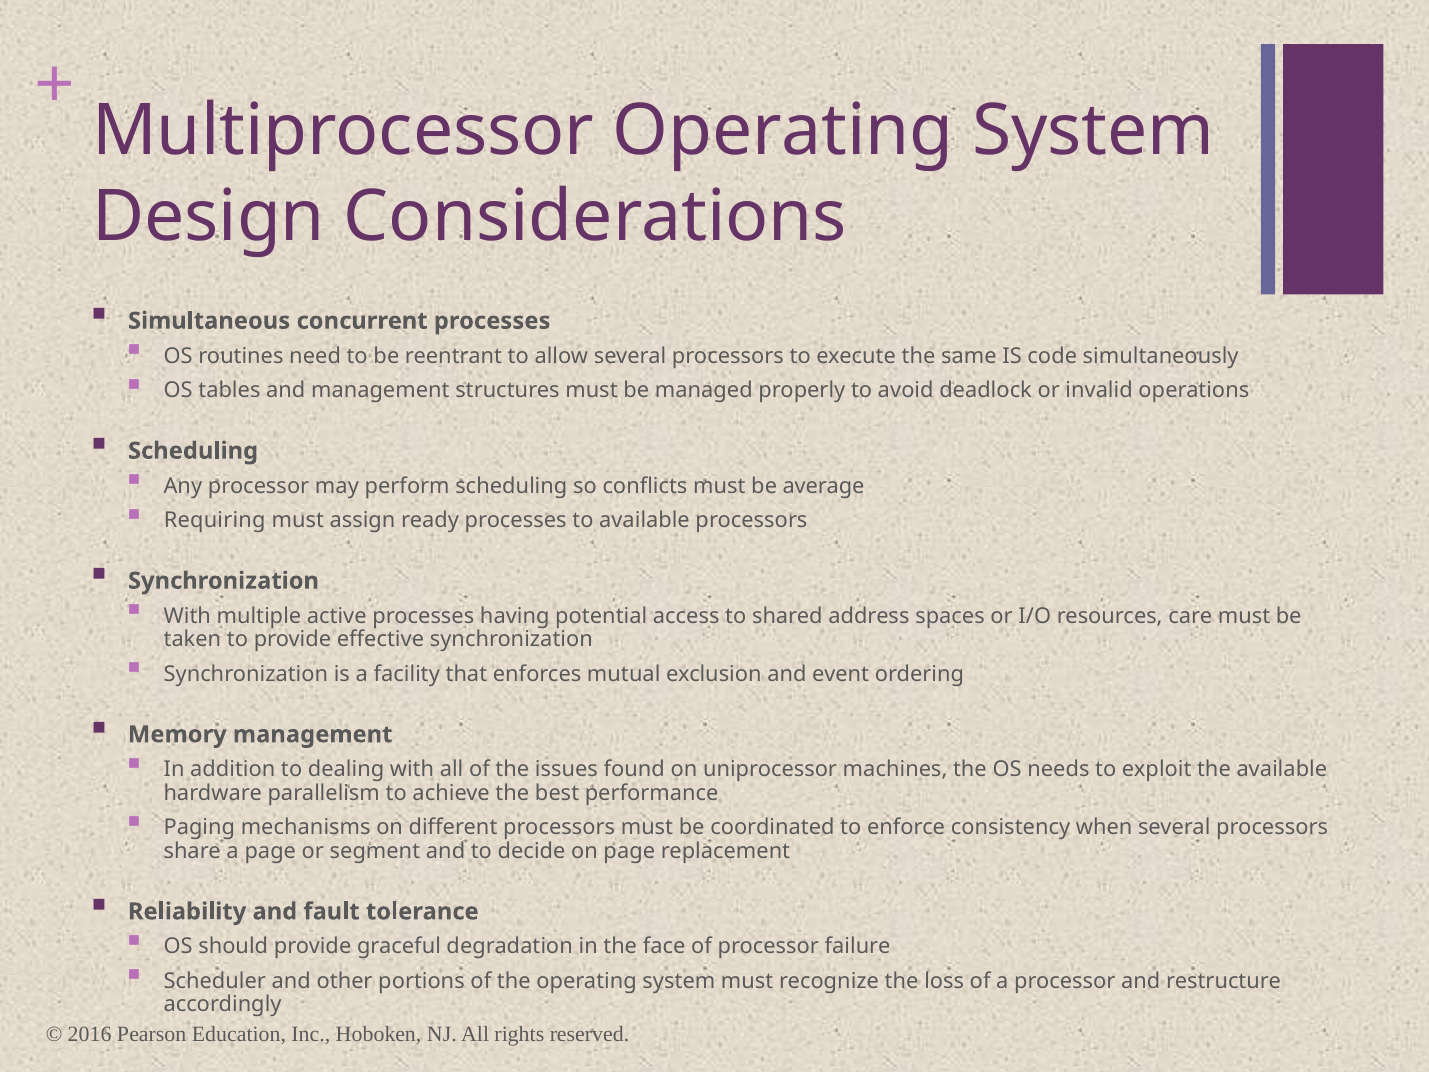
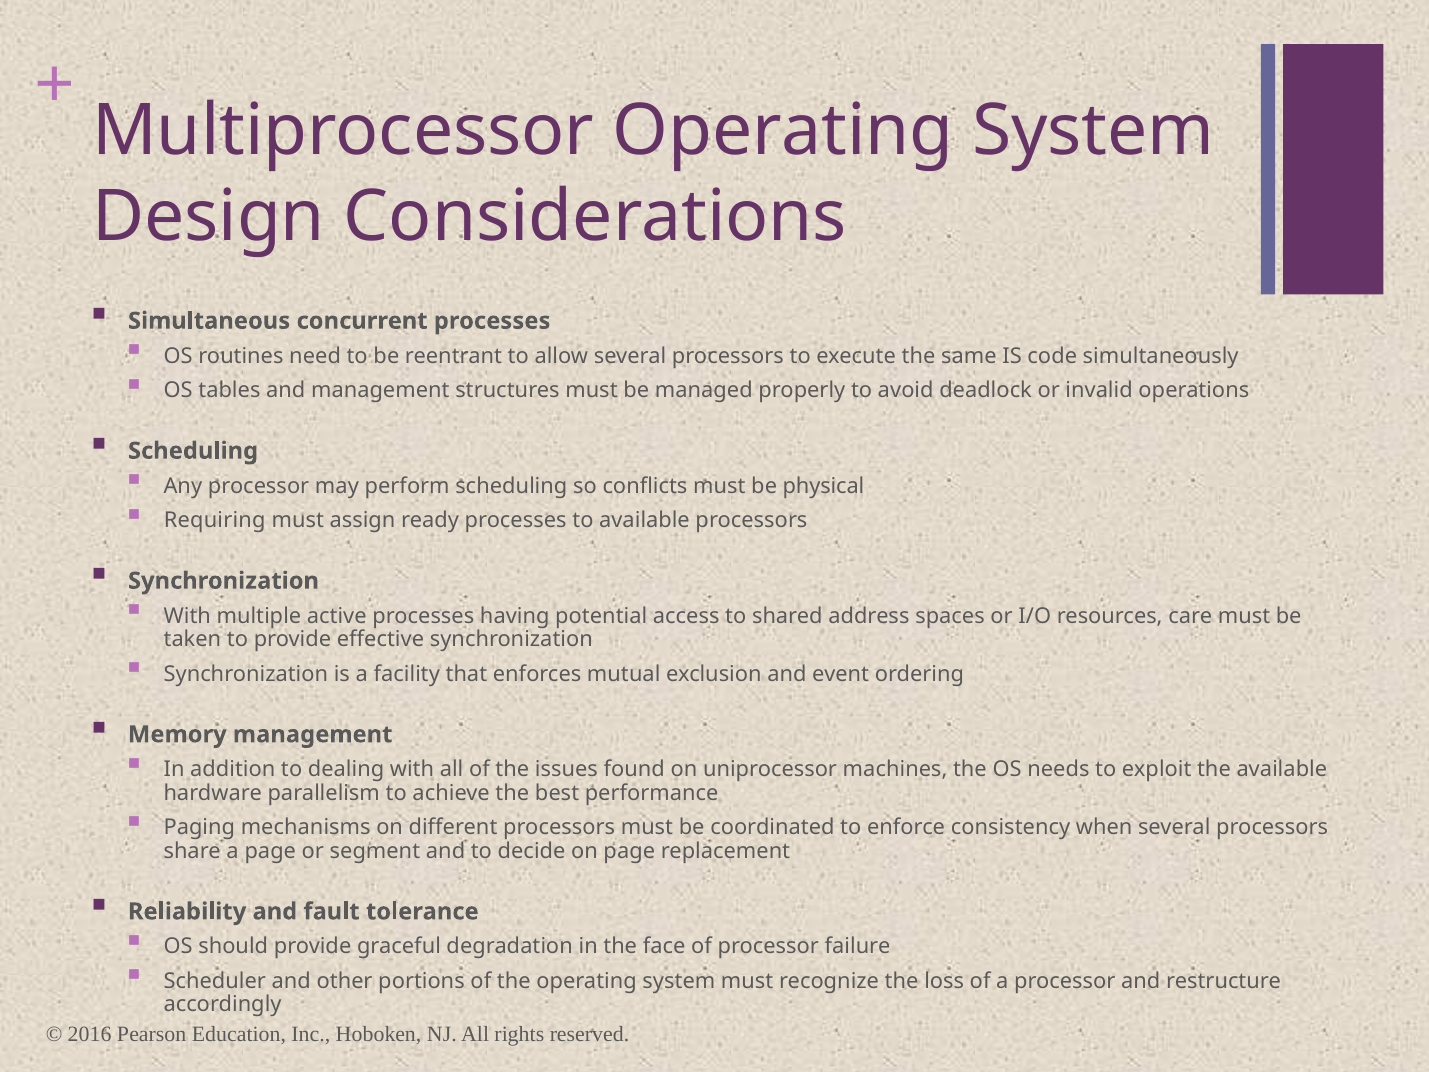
average: average -> physical (823, 486)
